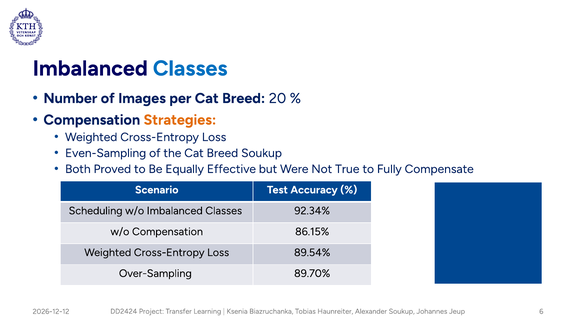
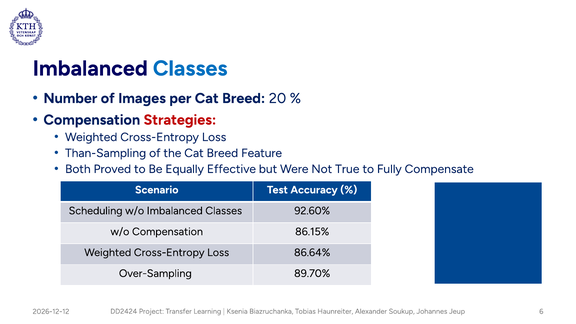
Strategies colour: orange -> red (180, 120)
Even-Sampling: Even-Sampling -> Than-Sampling (106, 153)
Breed Soukup: Soukup -> Feature (262, 153)
92.34%: 92.34% -> 92.60% (312, 211)
89.54%: 89.54% -> 86.64% (312, 253)
